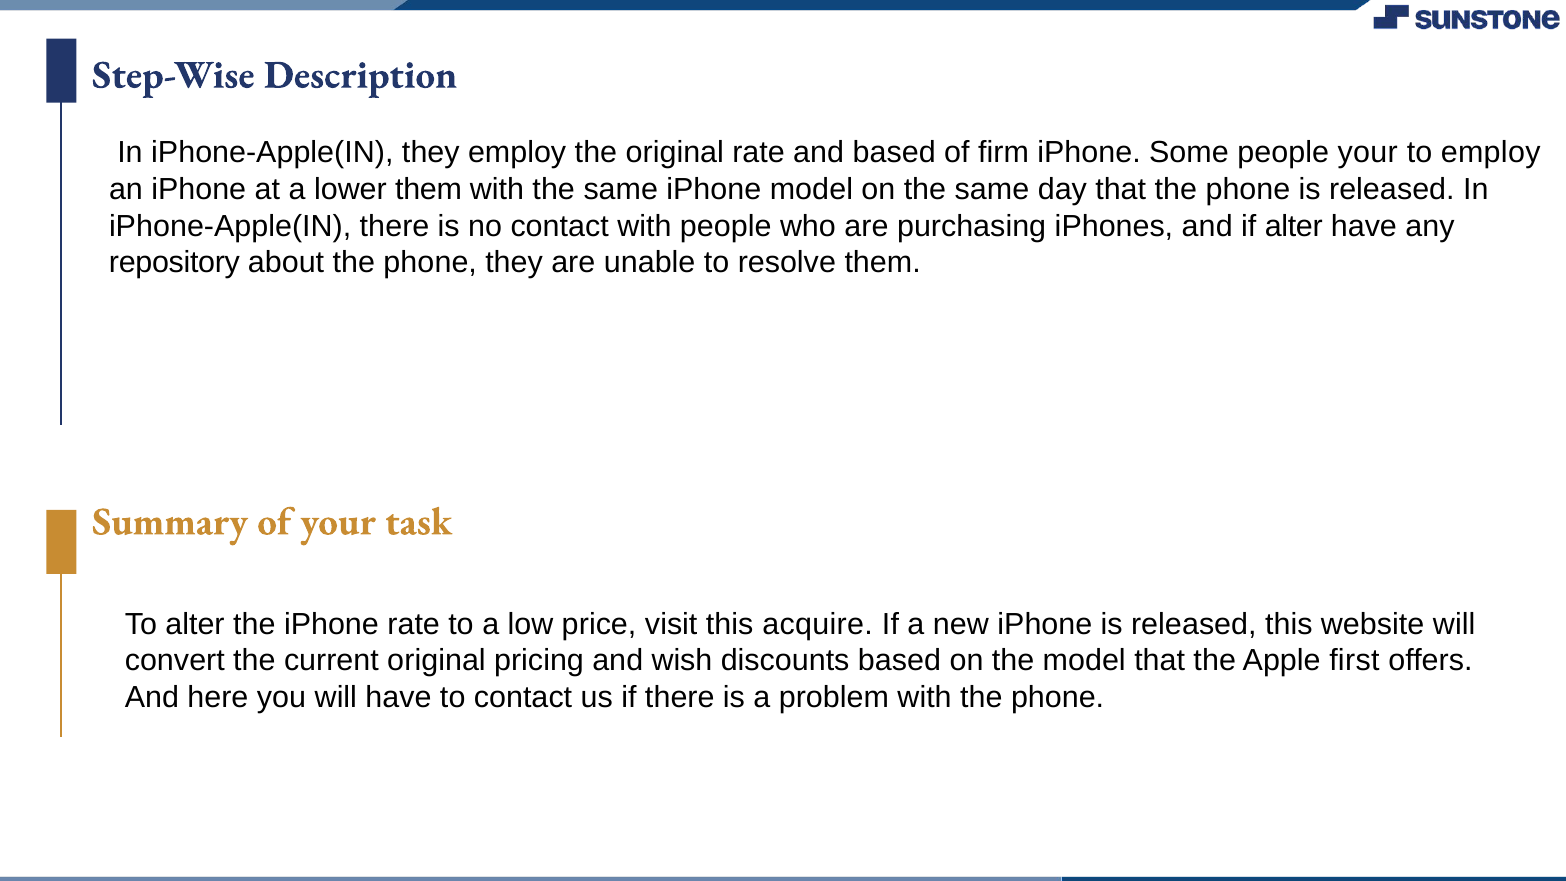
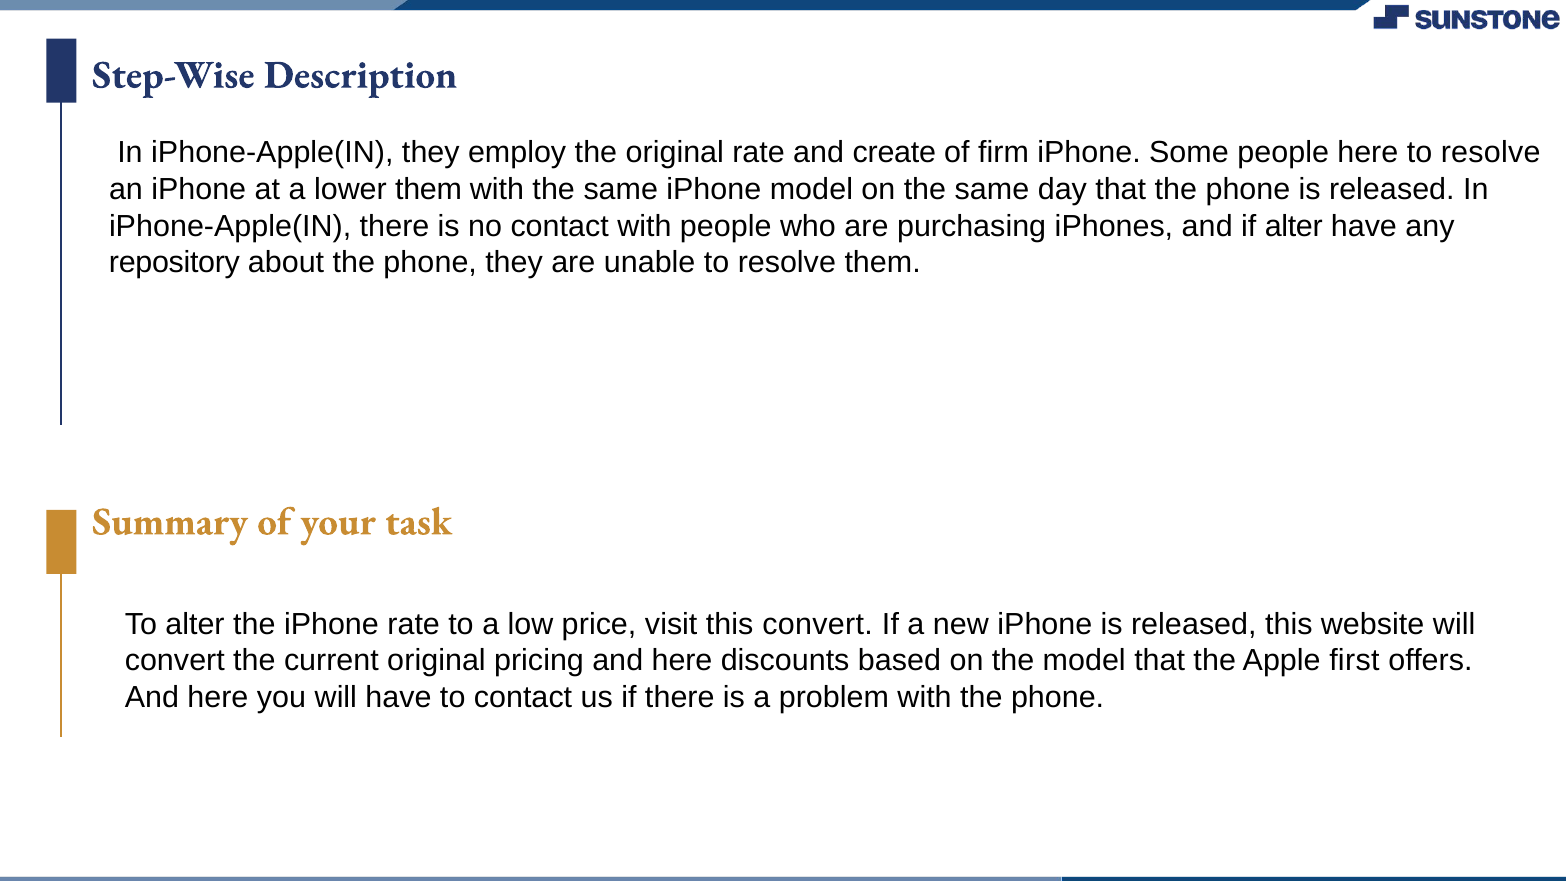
and based: based -> create (894, 153)
people your: your -> here (1368, 153)
employ: employ -> resolve (1491, 153)
this acquire: acquire -> convert (818, 624)
pricing and wish: wish -> here (682, 660)
